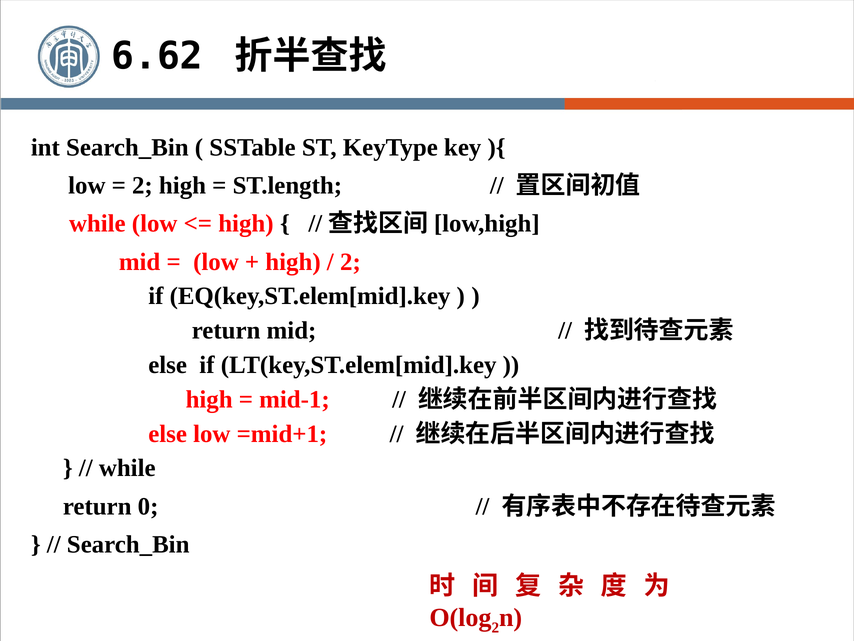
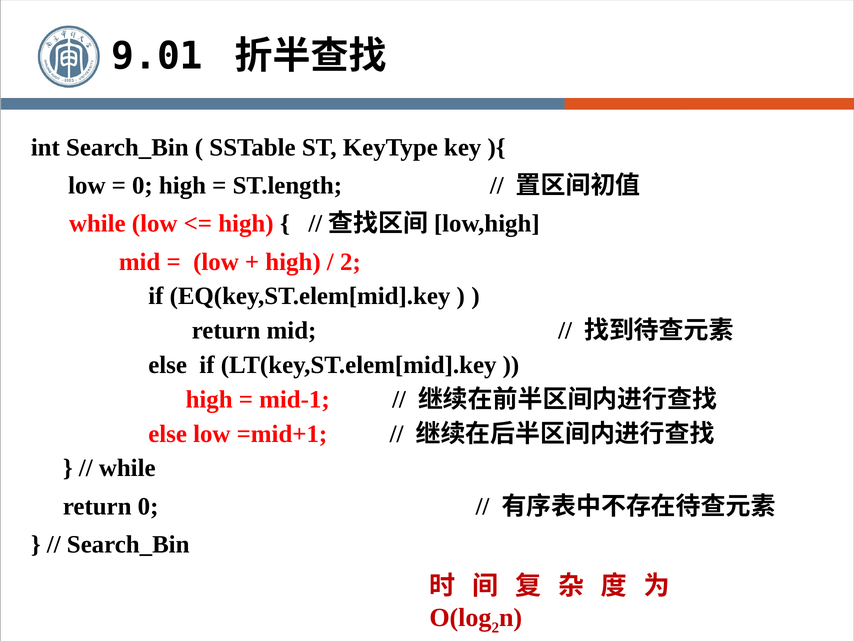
6.62: 6.62 -> 9.01 (157, 56)
2: 2 -> 0 (142, 185)
